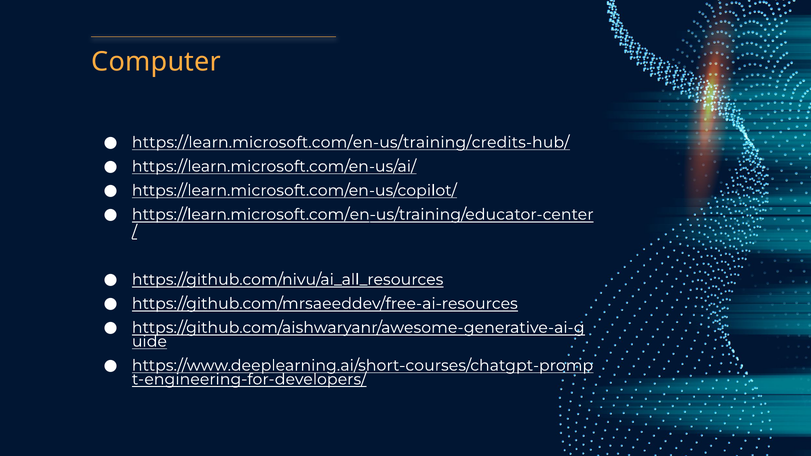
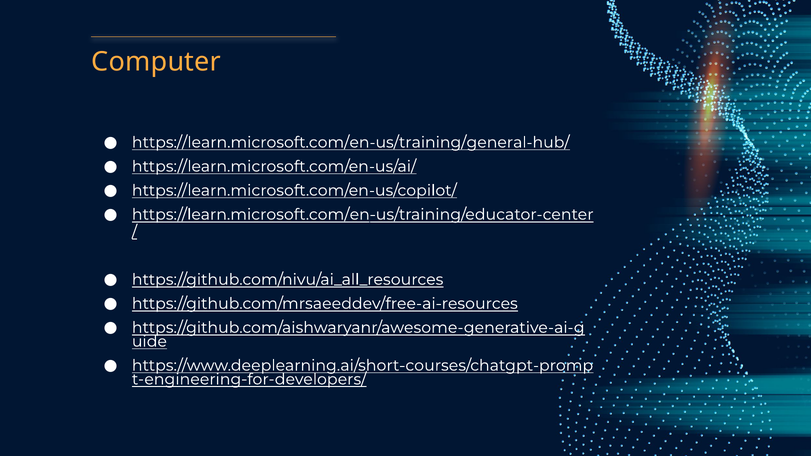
https://learn.microsoft.com/en-us/training/credits-hub/: https://learn.microsoft.com/en-us/training/credits-hub/ -> https://learn.microsoft.com/en-us/training/general-hub/ (351, 142)
